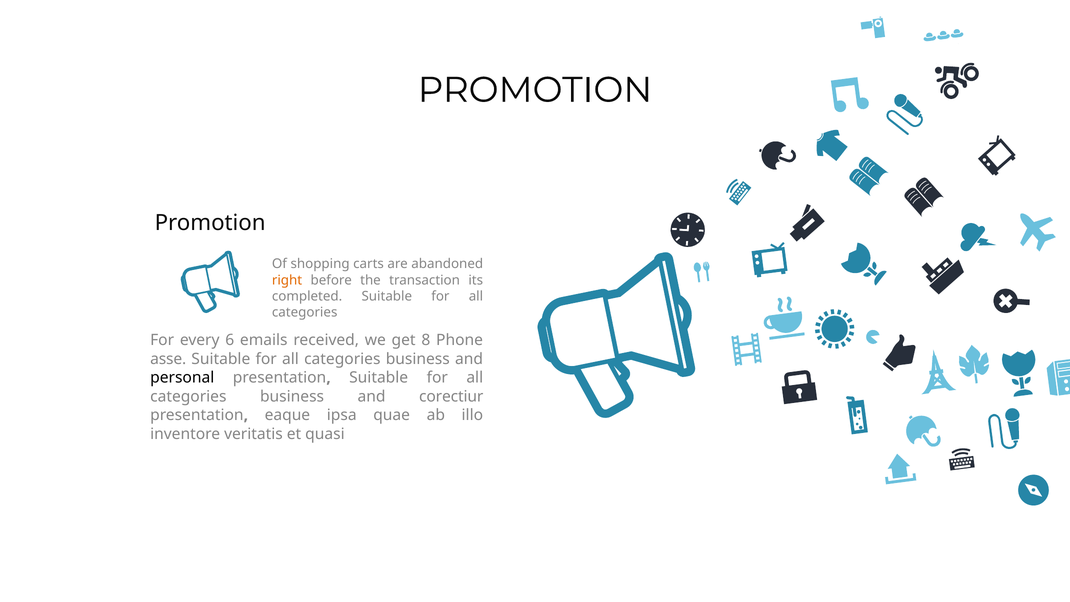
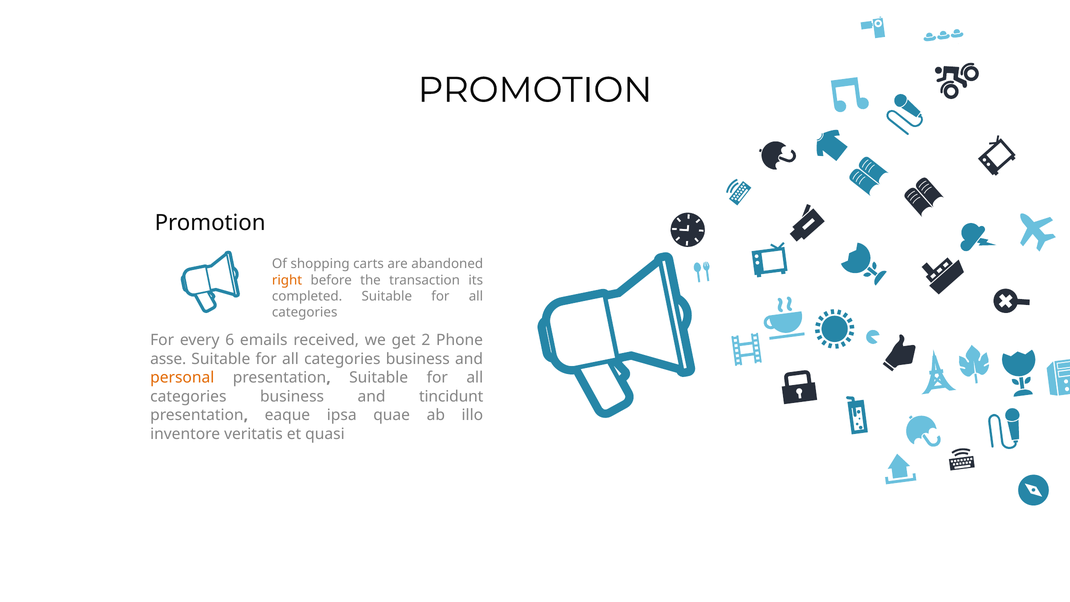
8: 8 -> 2 (426, 340)
personal colour: black -> orange (182, 378)
corectiur: corectiur -> tincidunt (451, 396)
